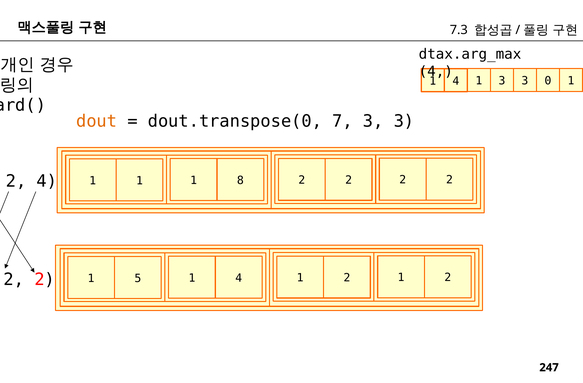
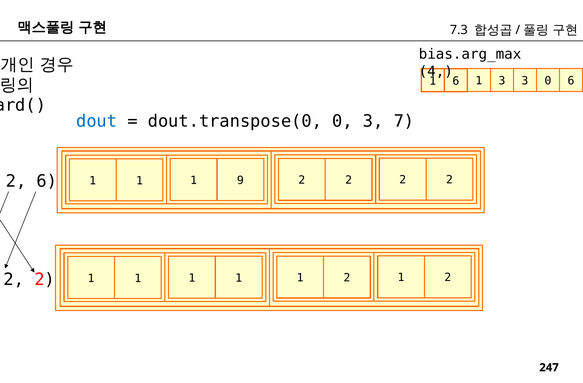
dtax.arg_max: dtax.arg_max -> bias.arg_max (470, 54)
0 1: 1 -> 6 (571, 81)
4: 4 -> 6 (456, 81)
dout colour: orange -> blue (97, 121)
dout.transpose(0 7: 7 -> 0 (343, 121)
3 3: 3 -> 7 (404, 121)
2 4: 4 -> 6 (47, 181)
8: 8 -> 9 (240, 180)
5: 5 -> 1 (138, 278)
4: 4 -> 1 (239, 278)
